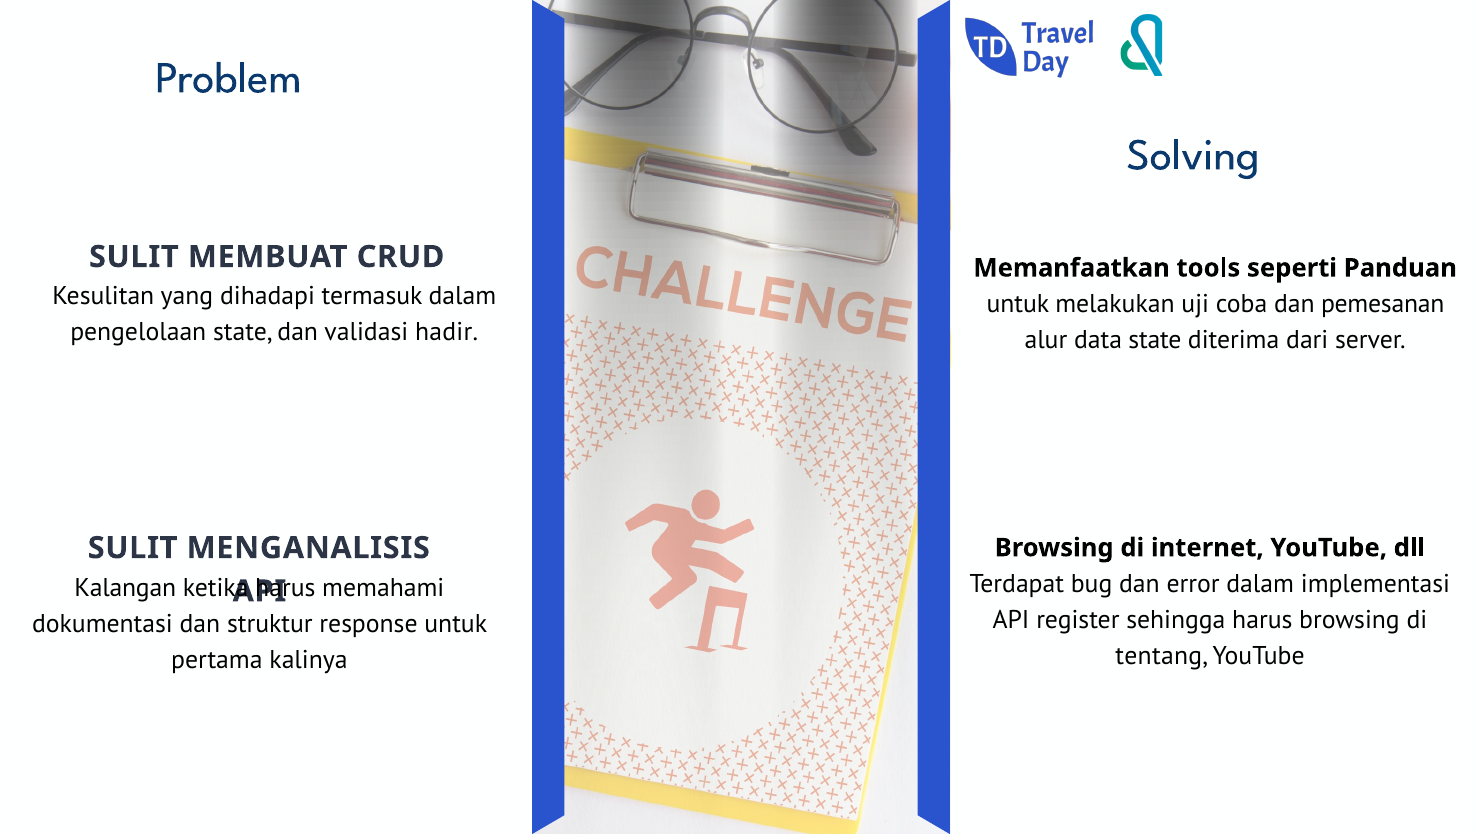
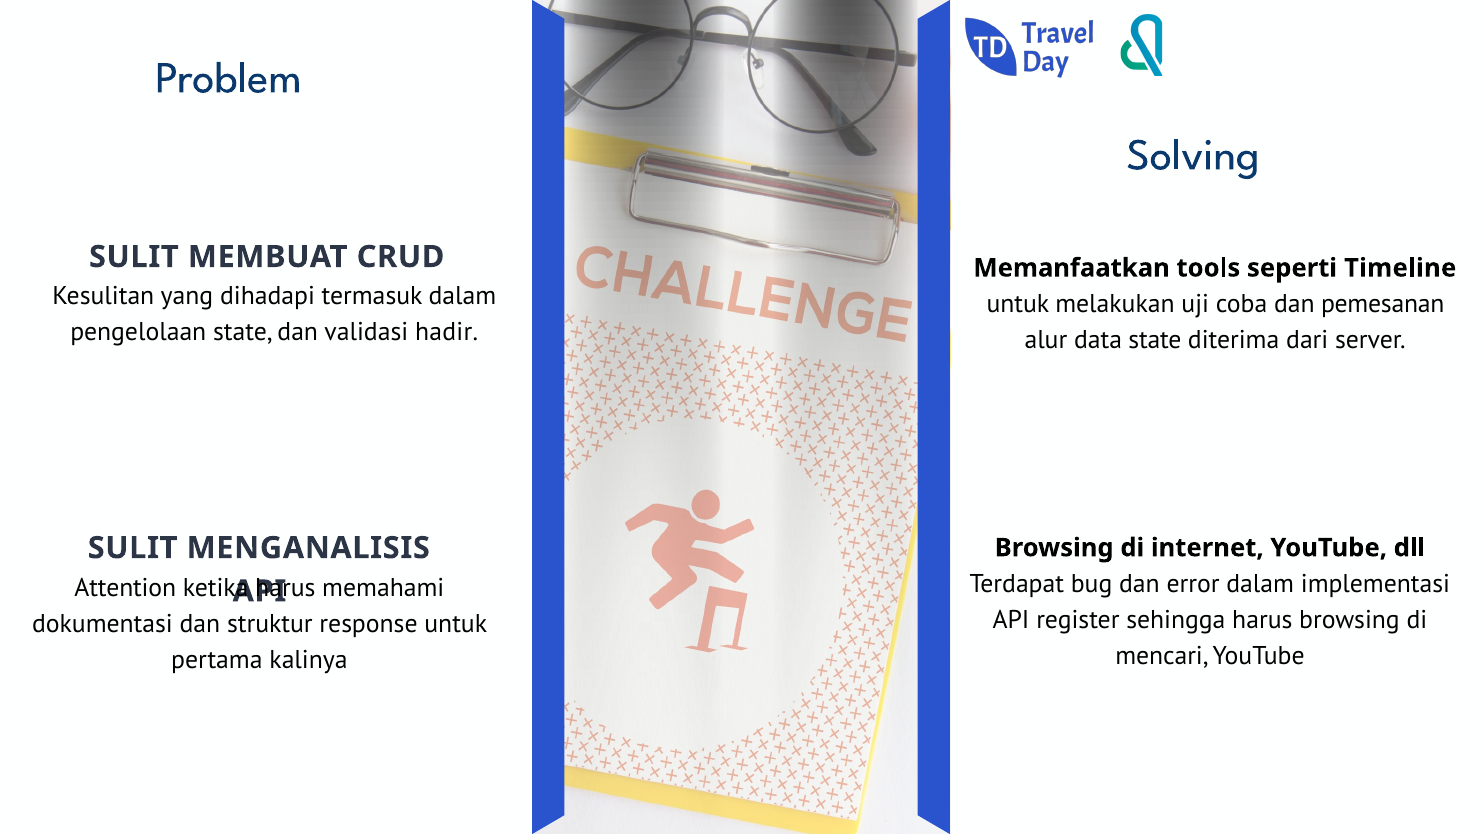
Panduan: Panduan -> Timeline (1400, 268)
Kalangan: Kalangan -> Attention (125, 587)
tentang: tentang -> mencari (1162, 656)
